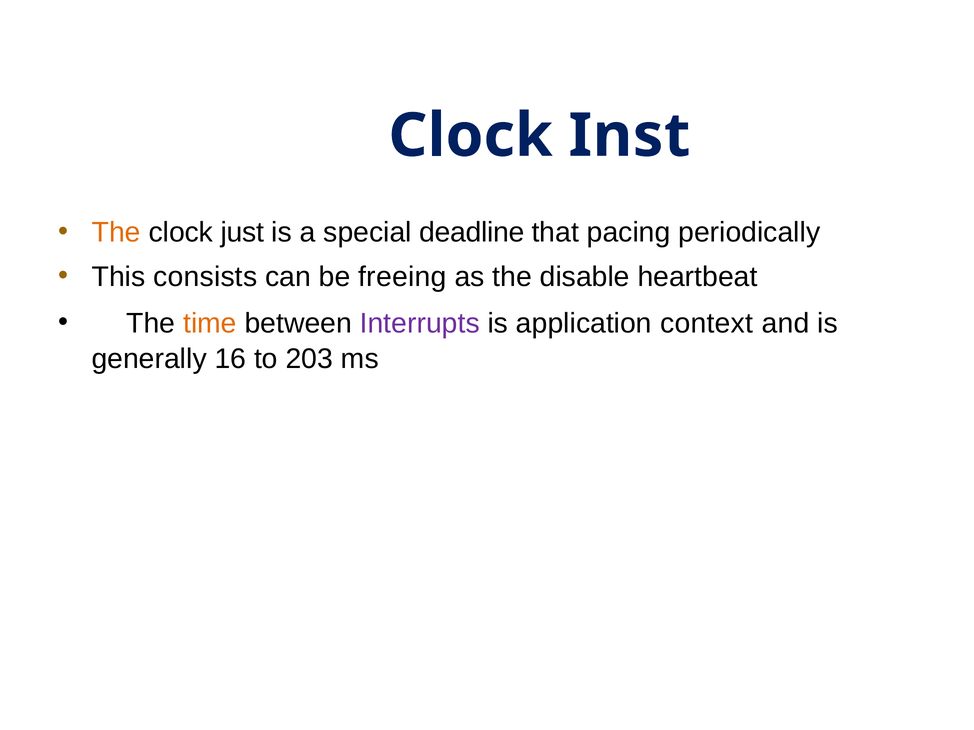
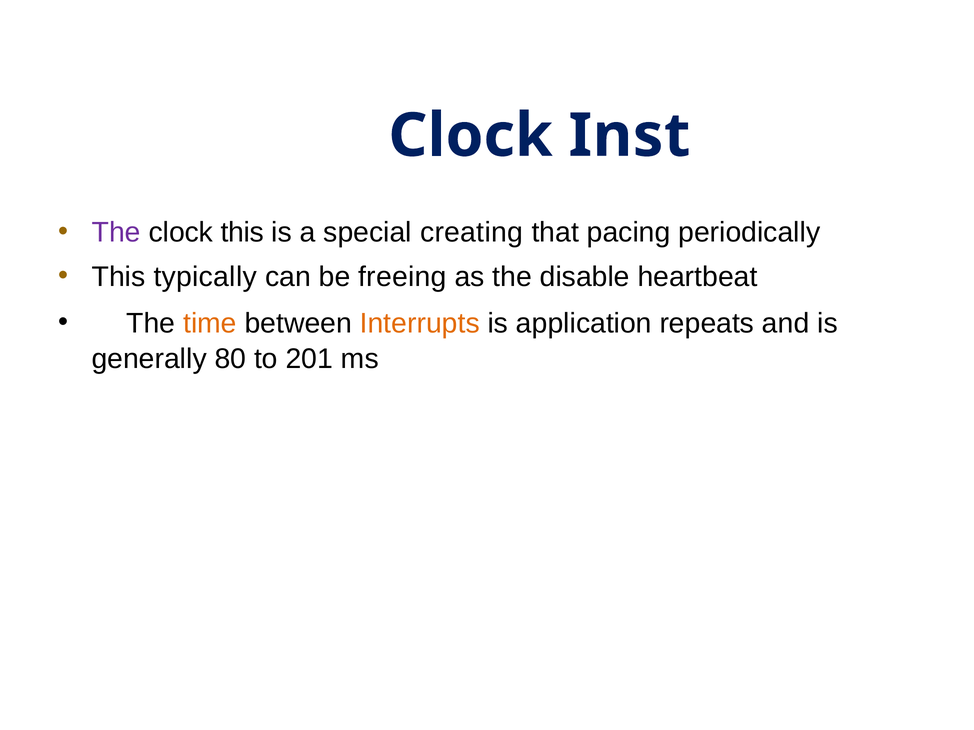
The colour: orange -> purple (116, 233)
clock just: just -> this (242, 233)
deadline: deadline -> creating (472, 233)
consists: consists -> typically (205, 277)
Interrupts colour: purple -> orange (420, 323)
context: context -> repeats (707, 323)
16: 16 -> 80 (230, 359)
203: 203 -> 201 (309, 359)
